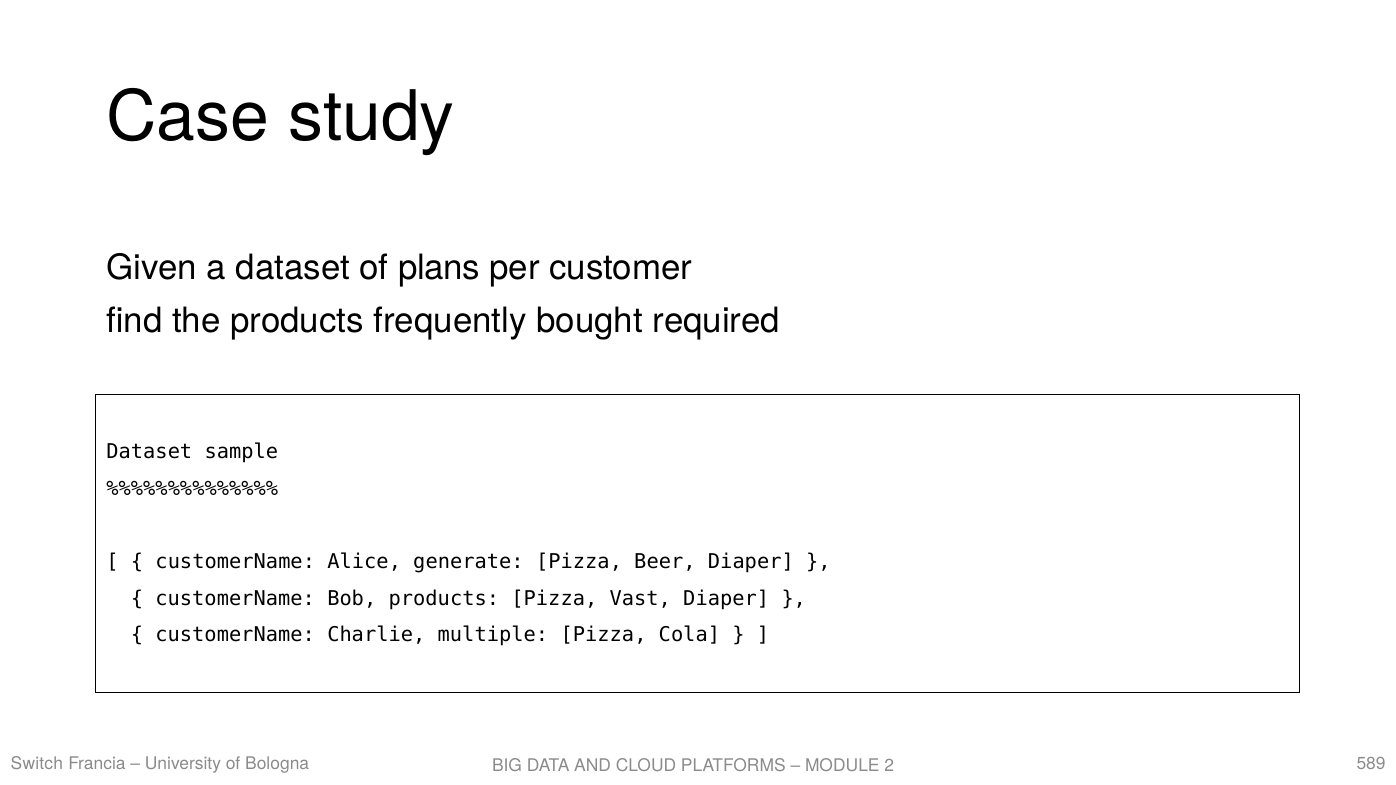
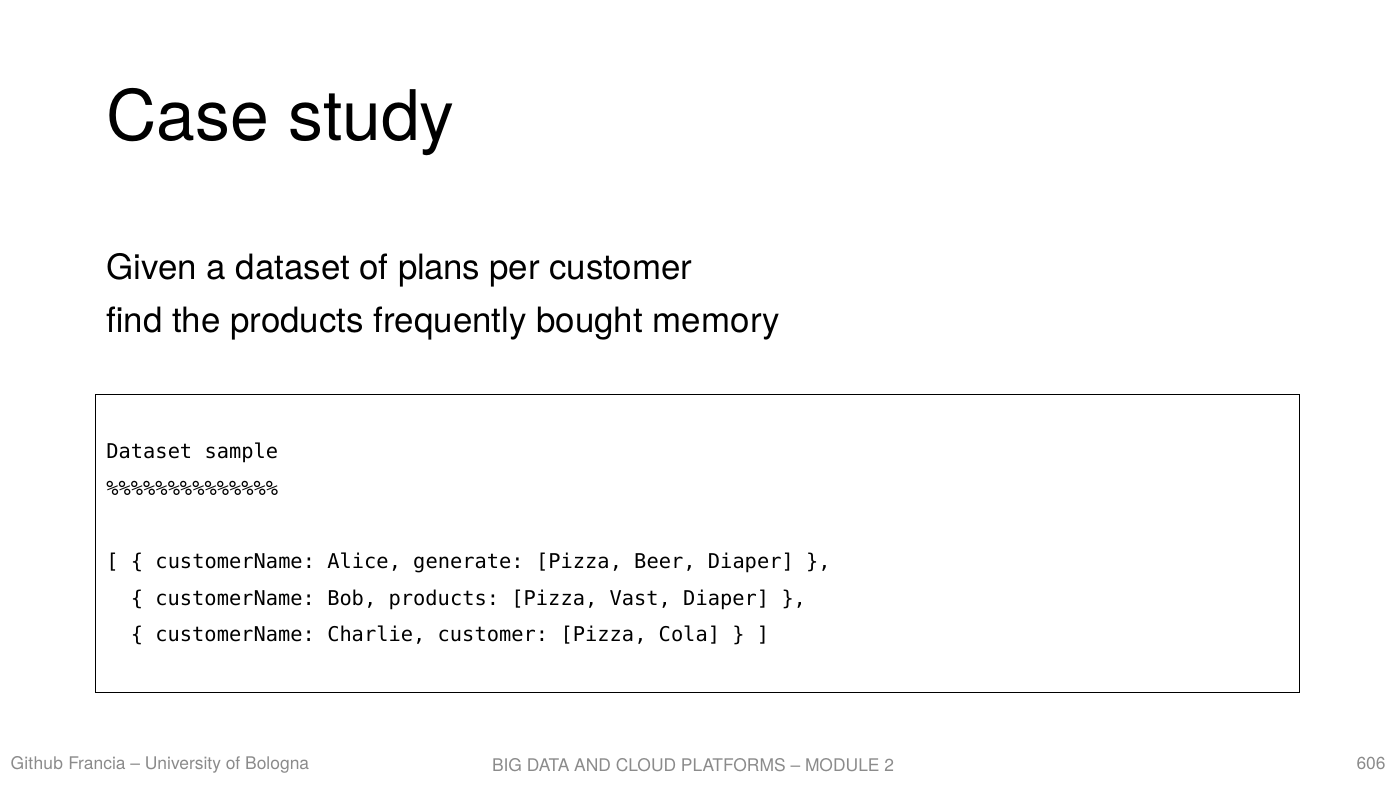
required: required -> memory (716, 321)
Charlie multiple: multiple -> customer (493, 635)
Switch: Switch -> Github (37, 764)
589: 589 -> 606 (1371, 764)
